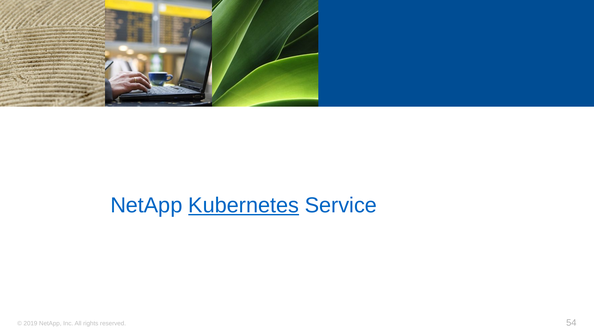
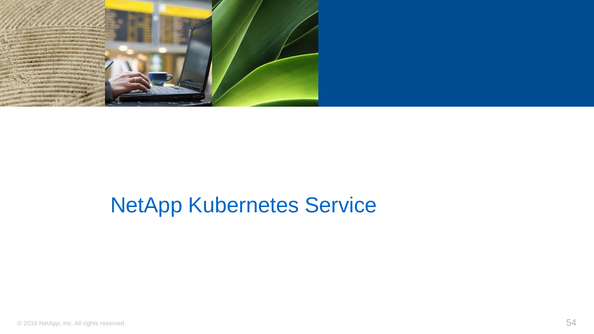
Kubernetes underline: present -> none (244, 205)
